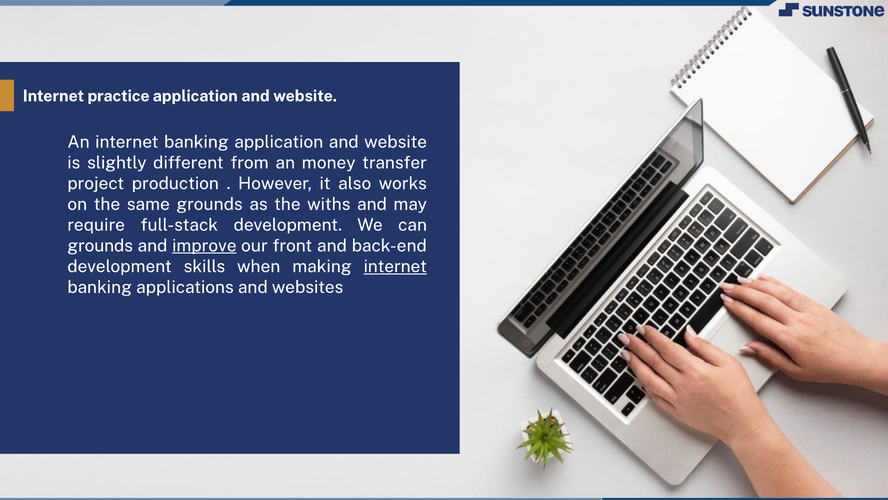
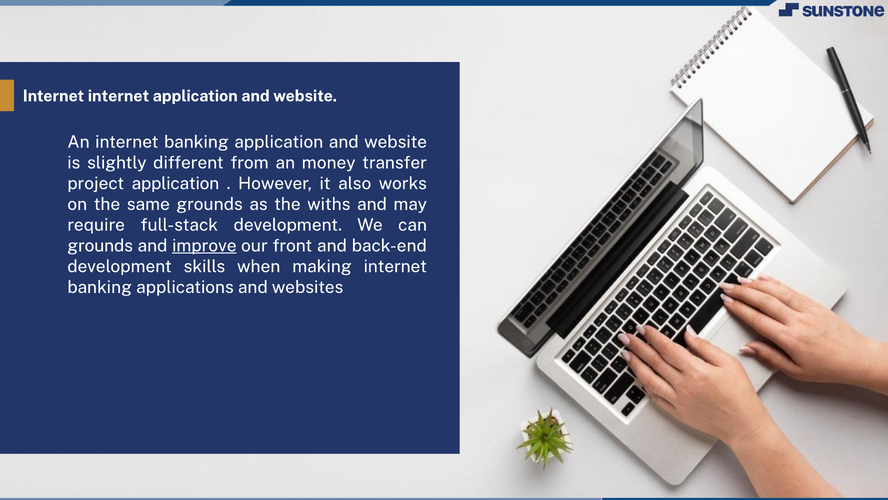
Internet practice: practice -> internet (119, 96)
project production: production -> application (175, 183)
internet underline: present -> none (395, 266)
